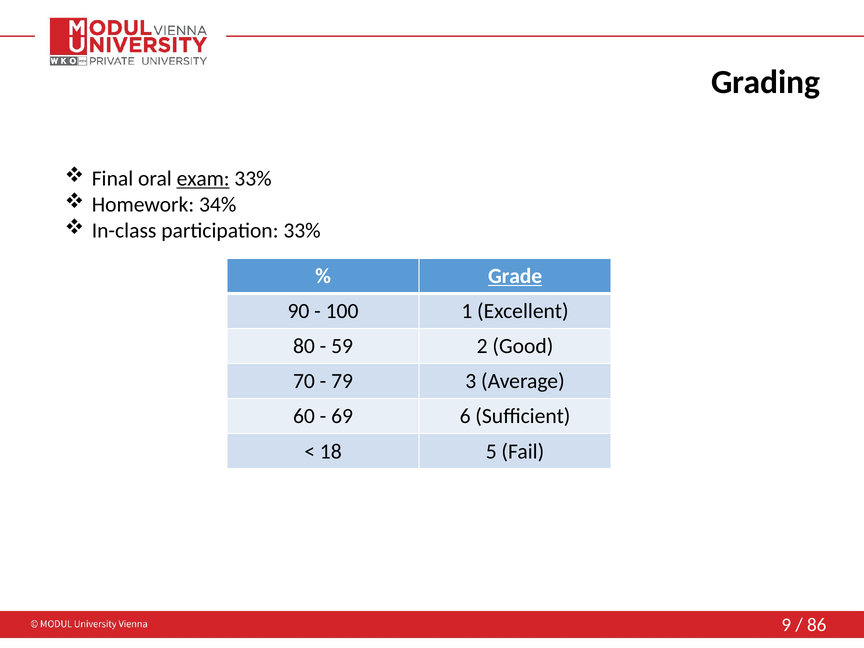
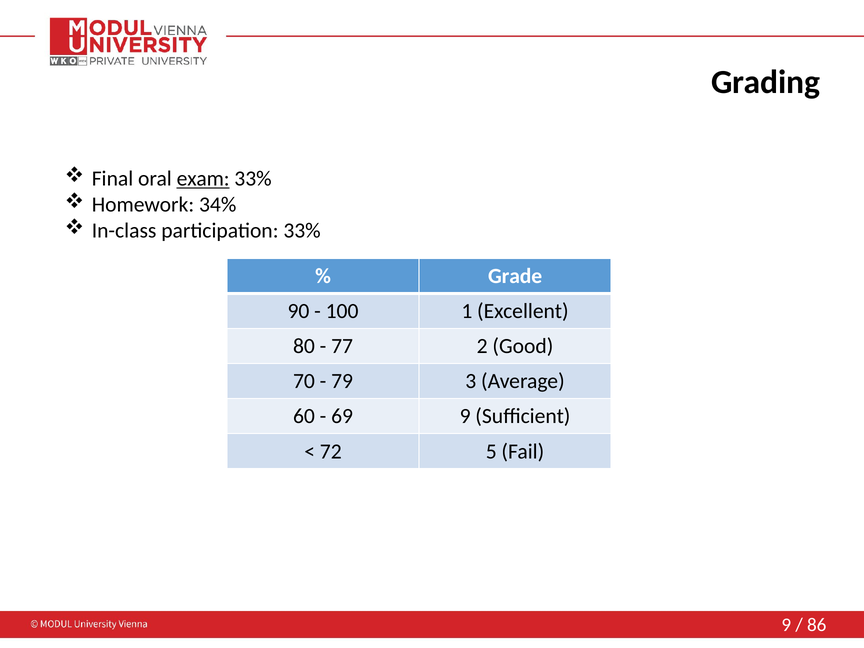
Grade underline: present -> none (515, 276)
59: 59 -> 77 (342, 346)
69 6: 6 -> 9 (465, 416)
18: 18 -> 72 (331, 451)
